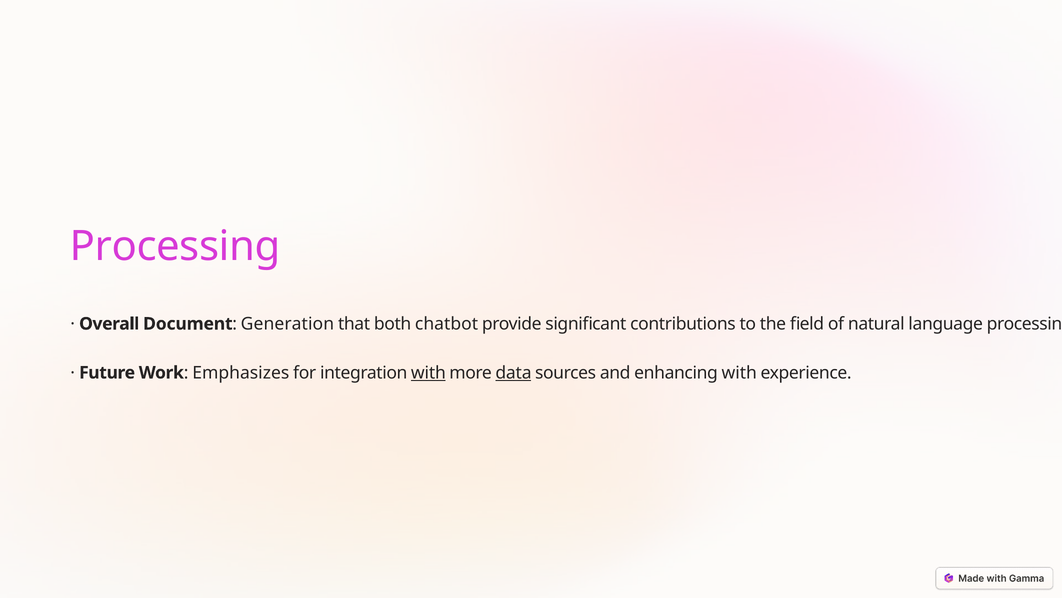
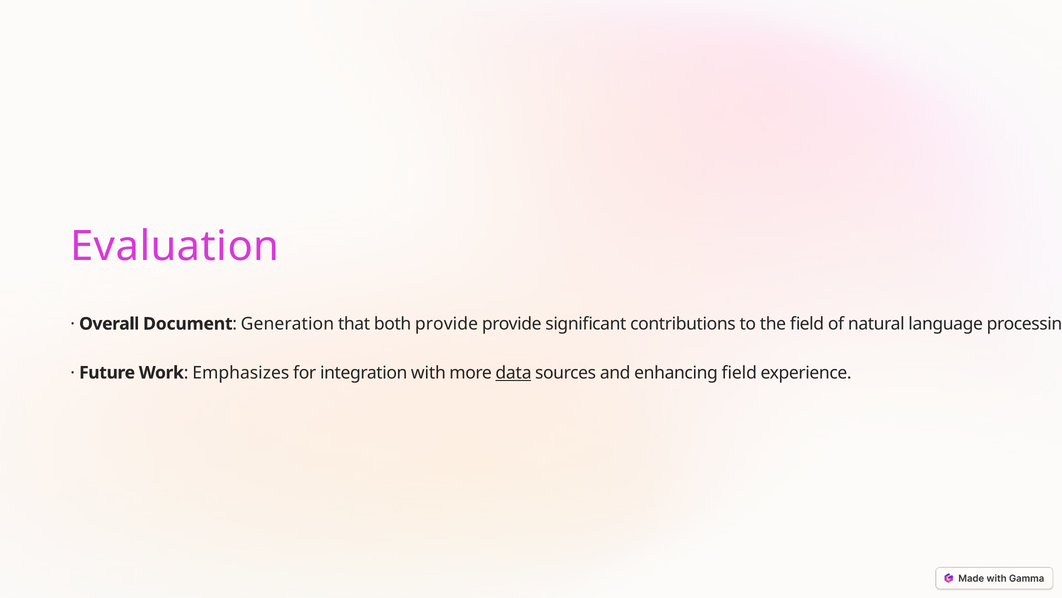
Processing: Processing -> Evaluation (175, 246)
both chatbot: chatbot -> provide (447, 324)
with underline: present -> none (428, 372)
enhancing with: with -> field (739, 372)
